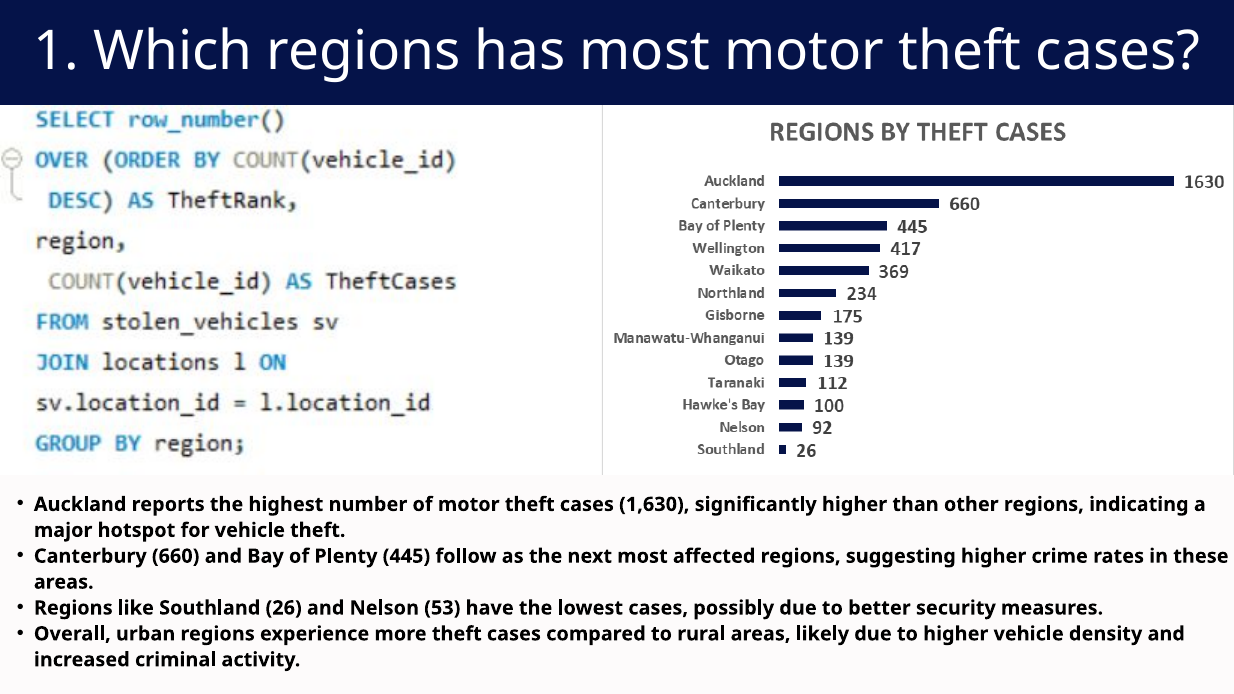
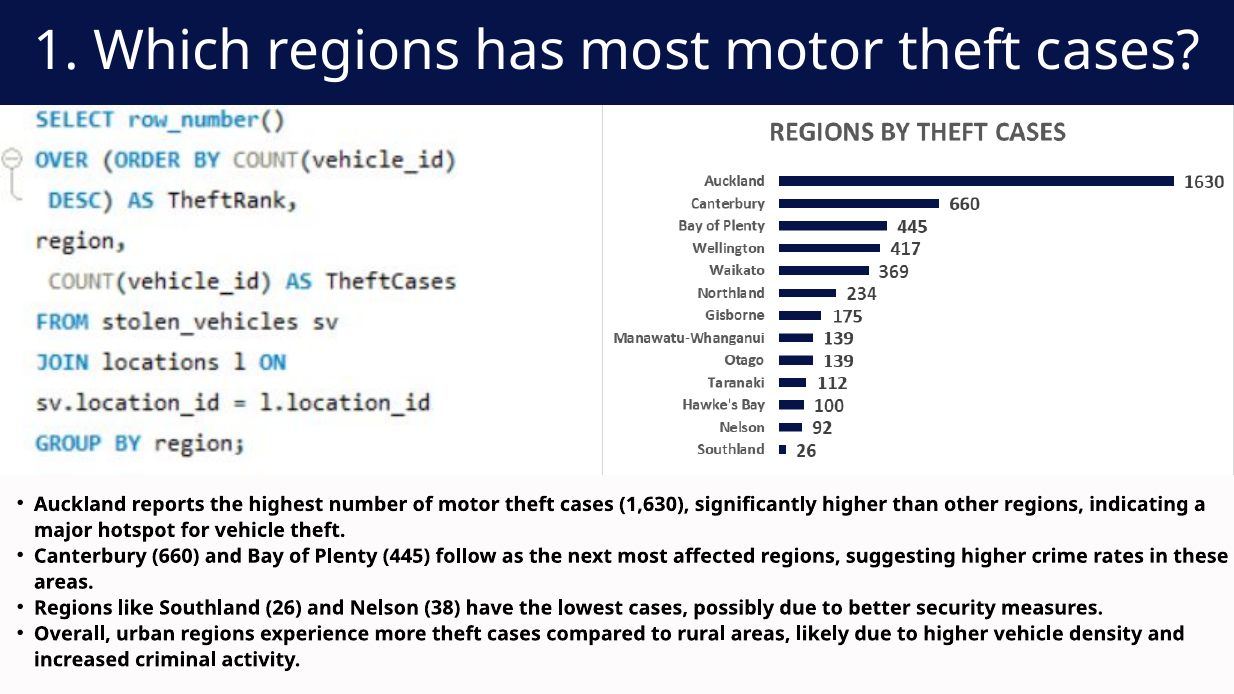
53: 53 -> 38 (442, 608)
